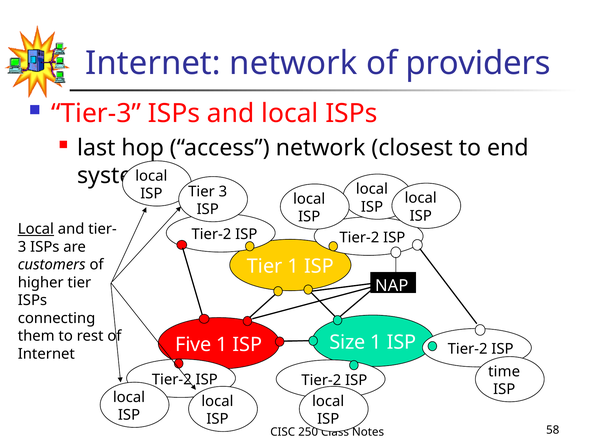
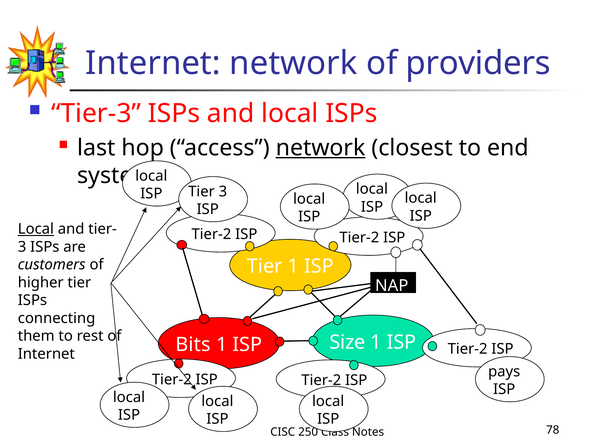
network underline: none -> present (321, 148)
Five: Five -> Bits (193, 345)
time: time -> pays (504, 372)
58: 58 -> 78 (553, 430)
